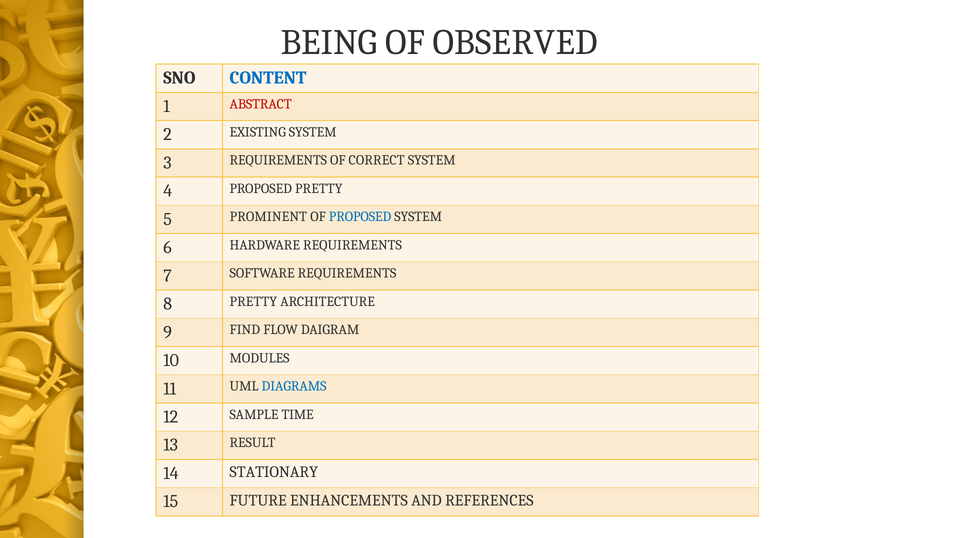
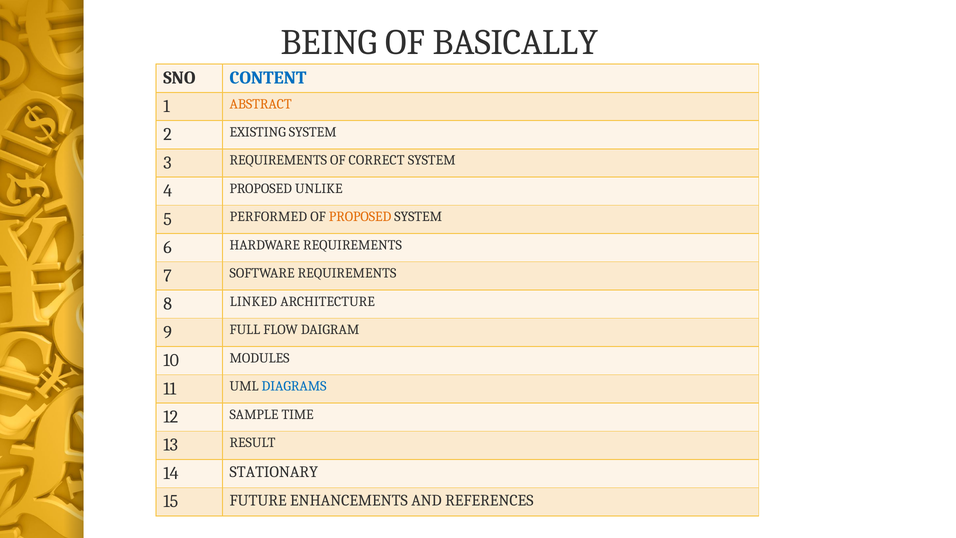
OBSERVED: OBSERVED -> BASICALLY (515, 42)
ABSTRACT colour: red -> orange (261, 104)
PROPOSED PRETTY: PRETTY -> UNLIKE (319, 189)
PROMINENT: PROMINENT -> PERFORMED (268, 217)
PROPOSED colour: blue -> orange (360, 217)
8 PRETTY: PRETTY -> LINKED (253, 302)
FIND: FIND -> FULL (245, 330)
